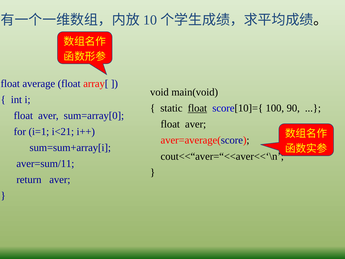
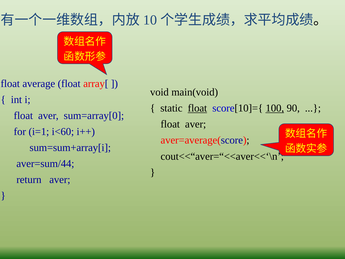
100 underline: none -> present (275, 108)
i<21: i<21 -> i<60 (63, 131)
aver=sum/11: aver=sum/11 -> aver=sum/44 (45, 164)
